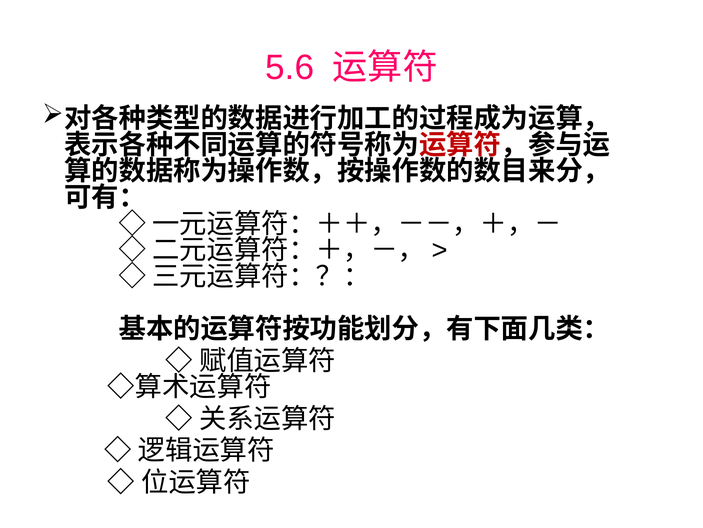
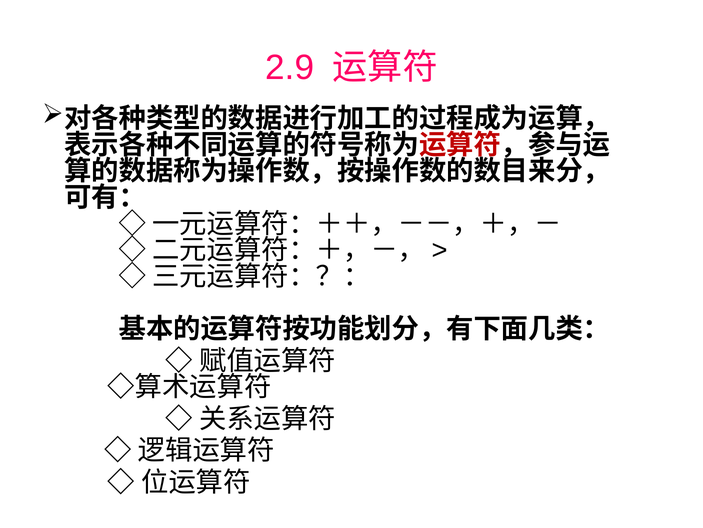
5.6: 5.6 -> 2.9 (290, 68)
